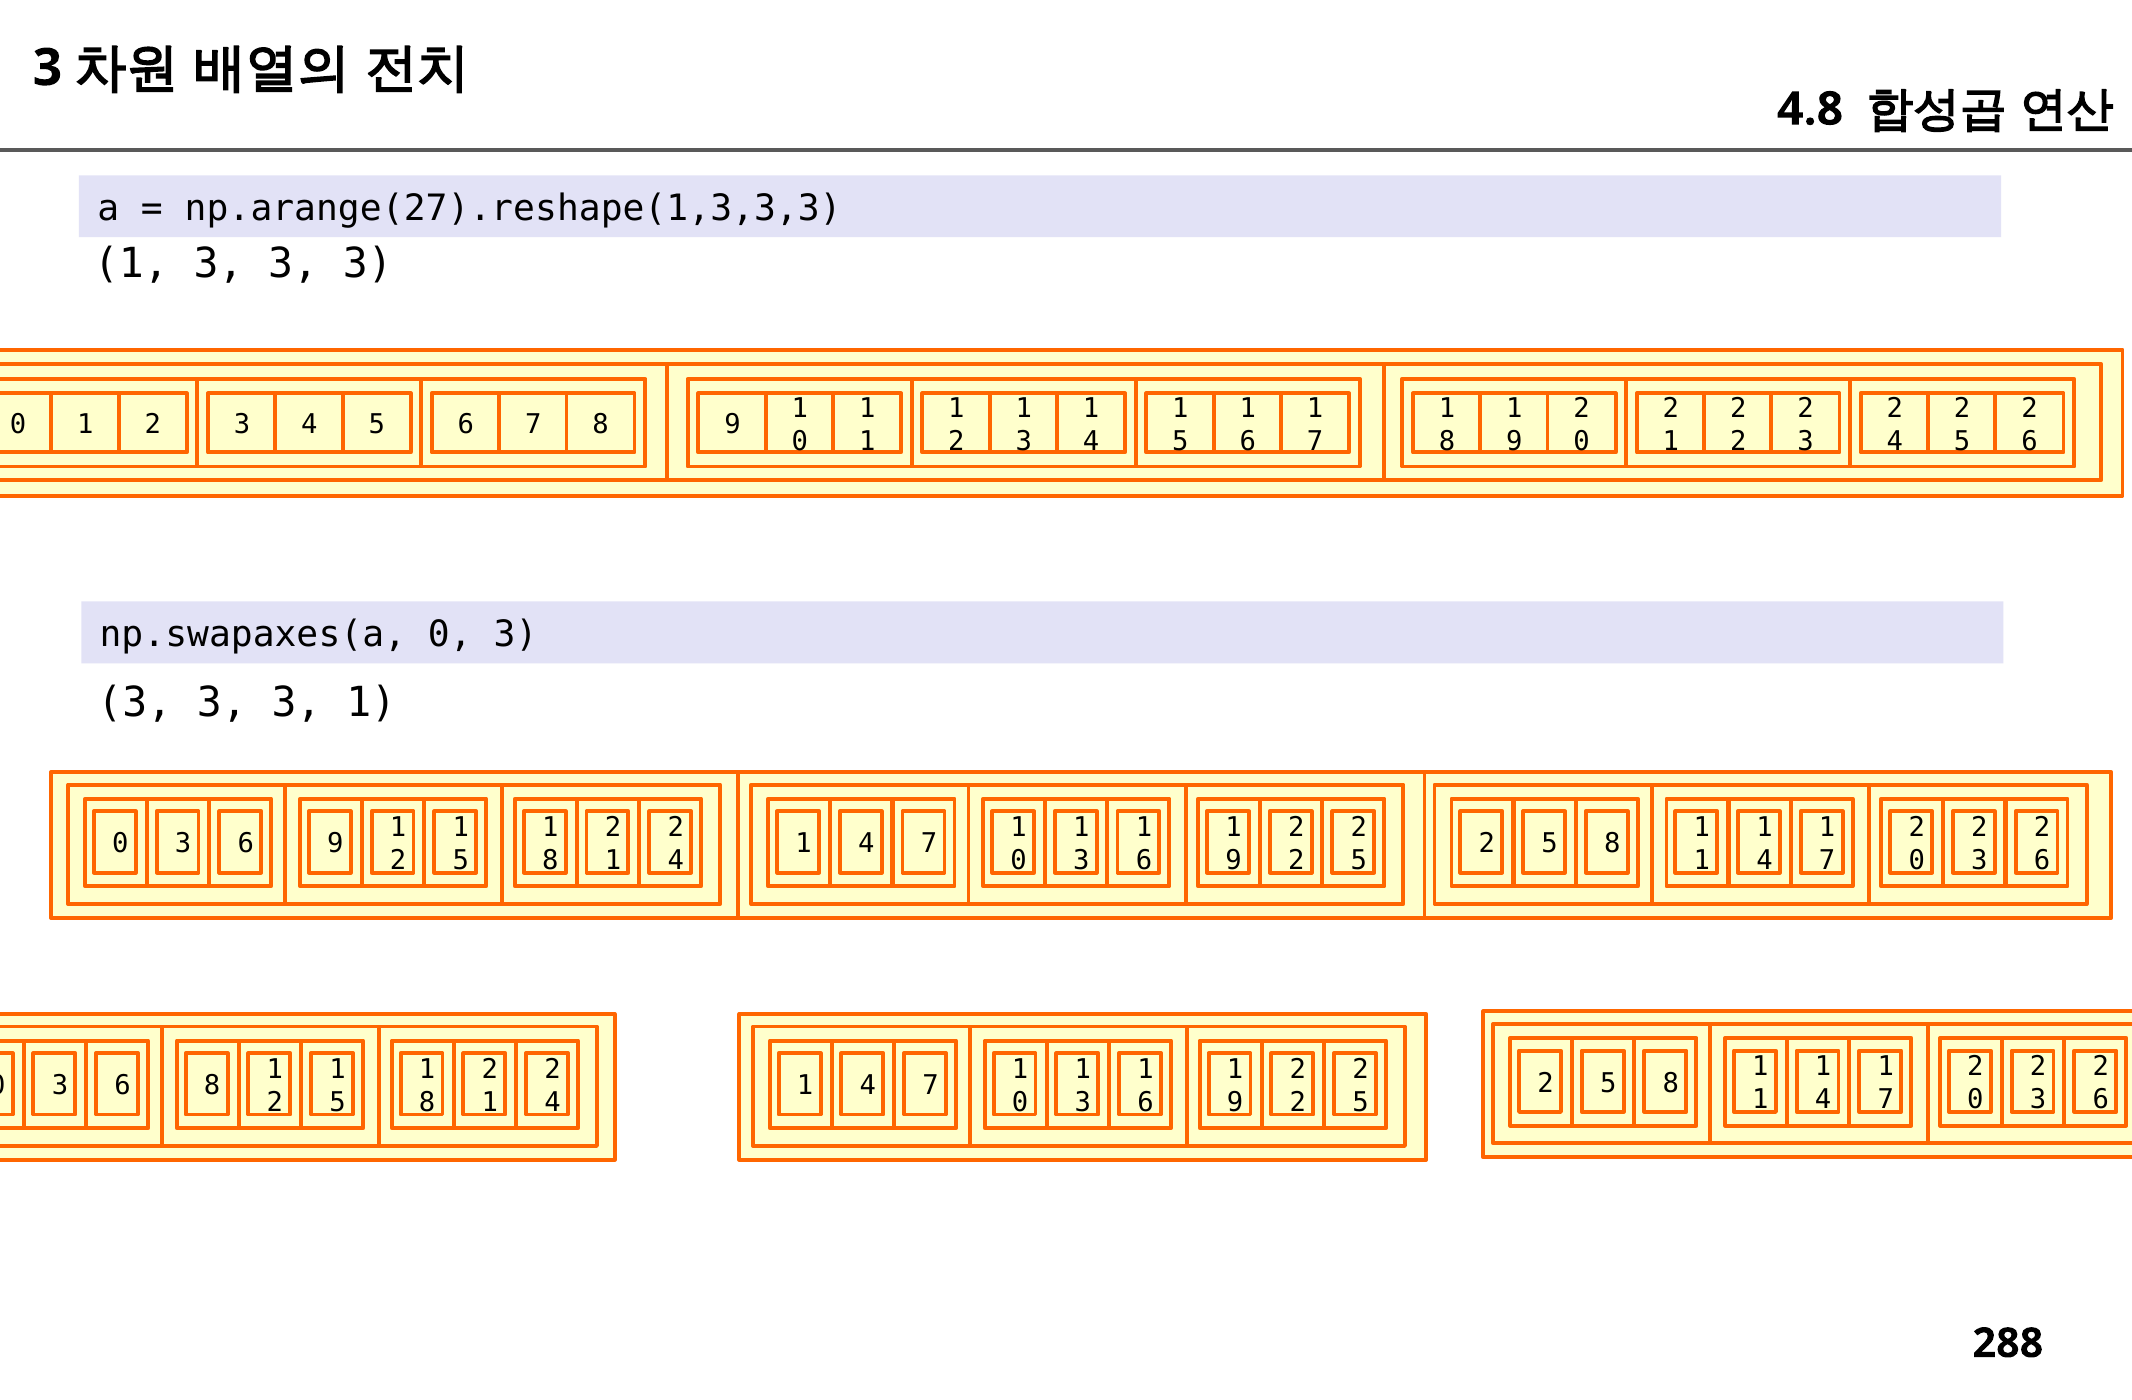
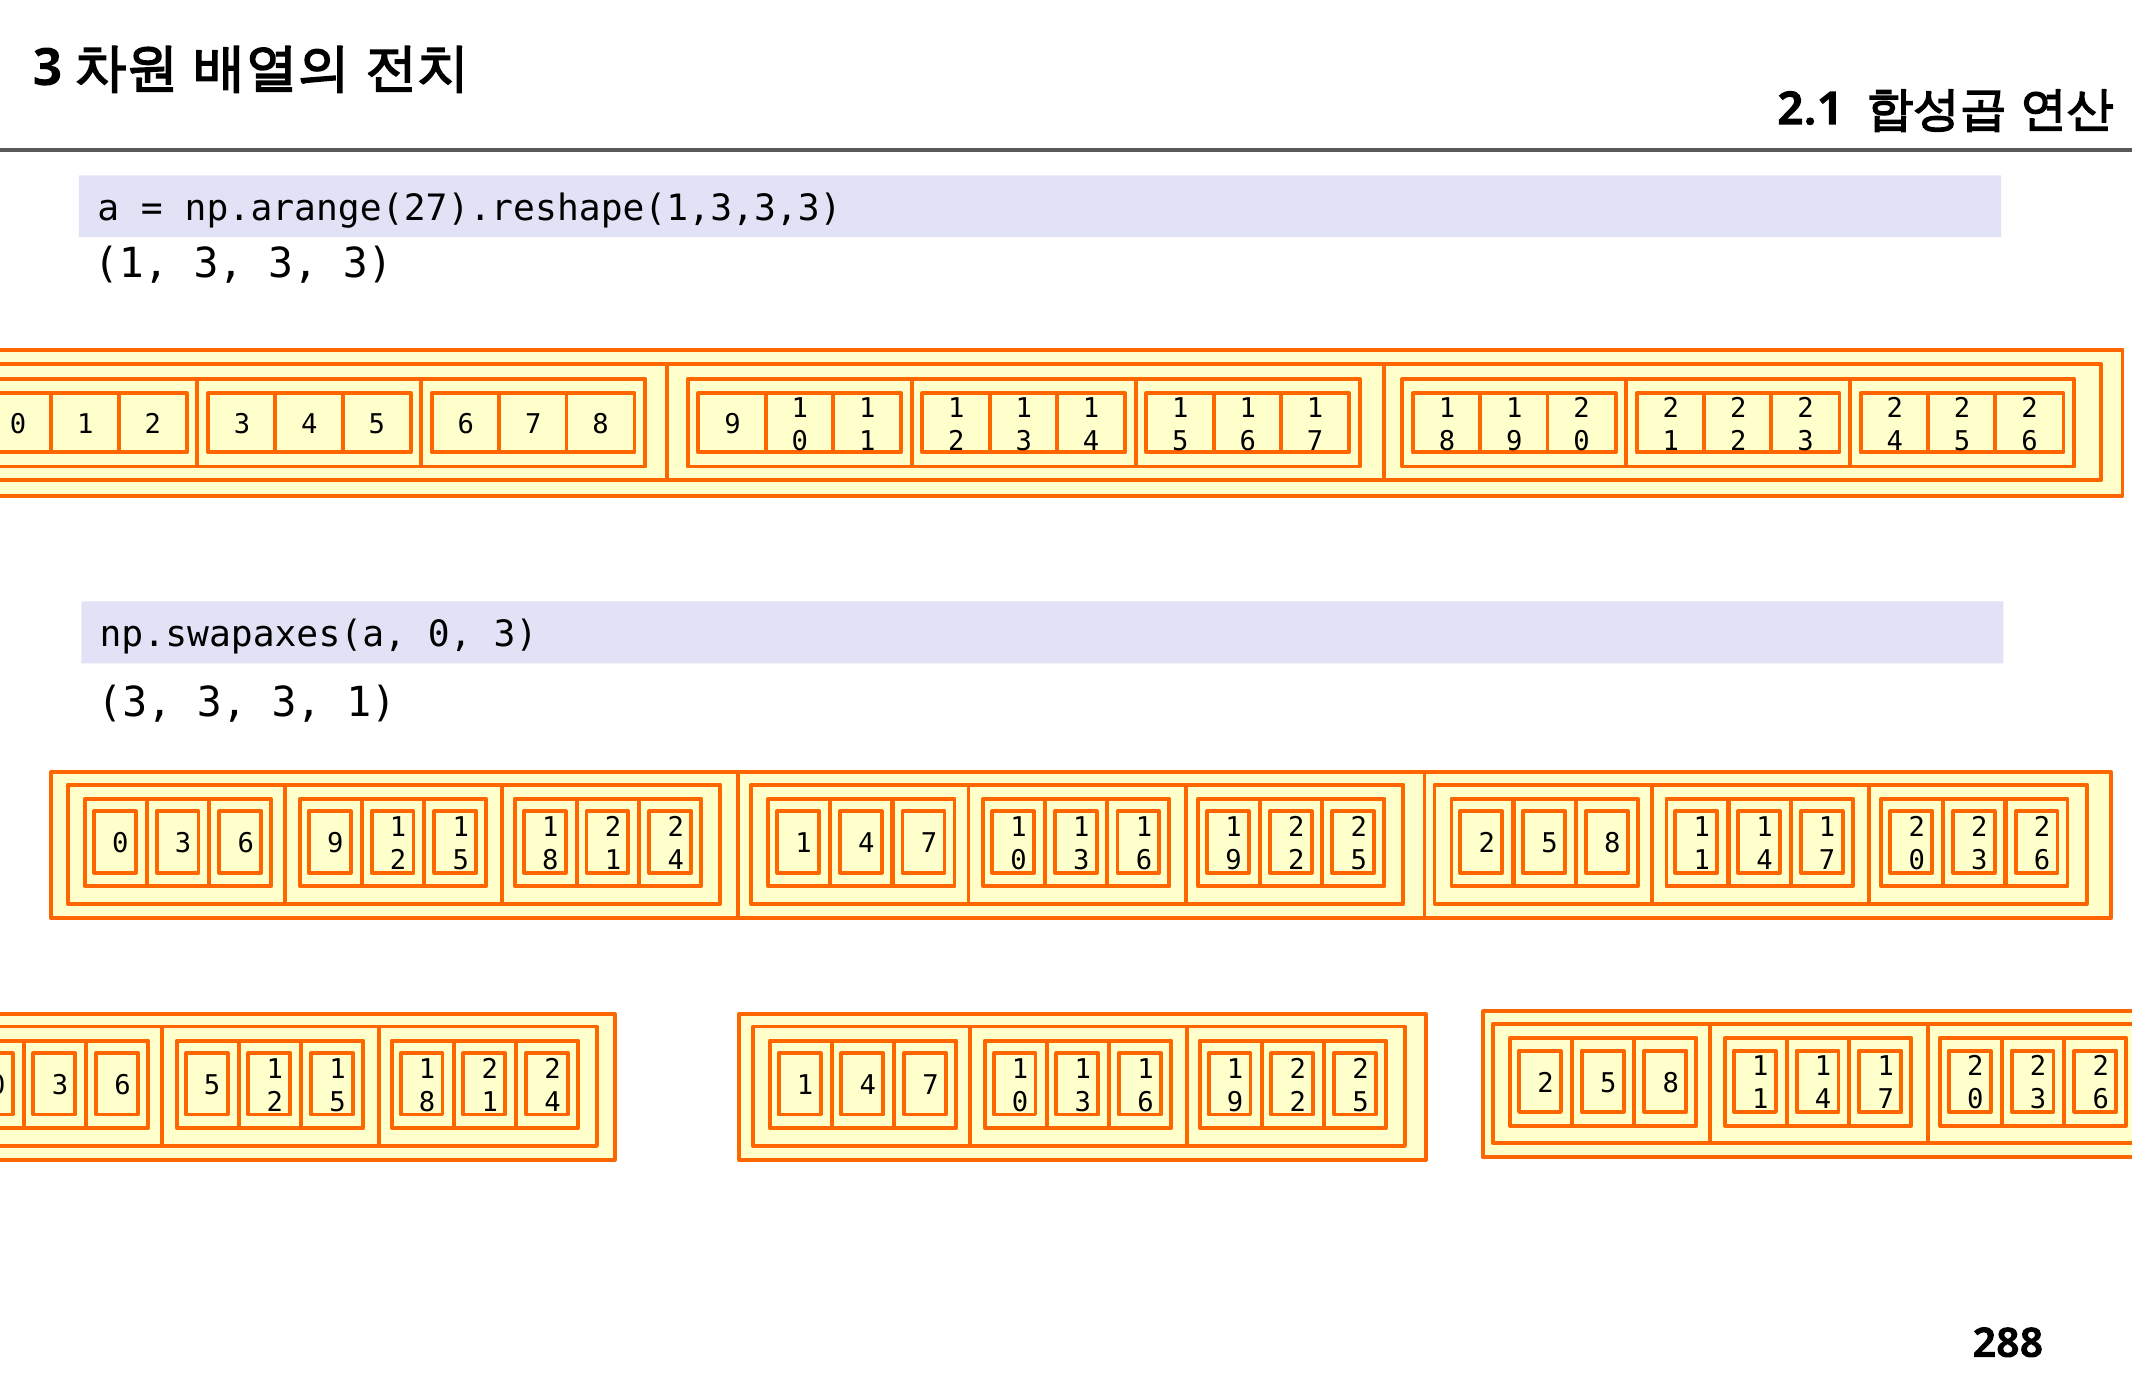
4.8: 4.8 -> 2.1 (1810, 109)
6 8: 8 -> 5 (212, 1086)
